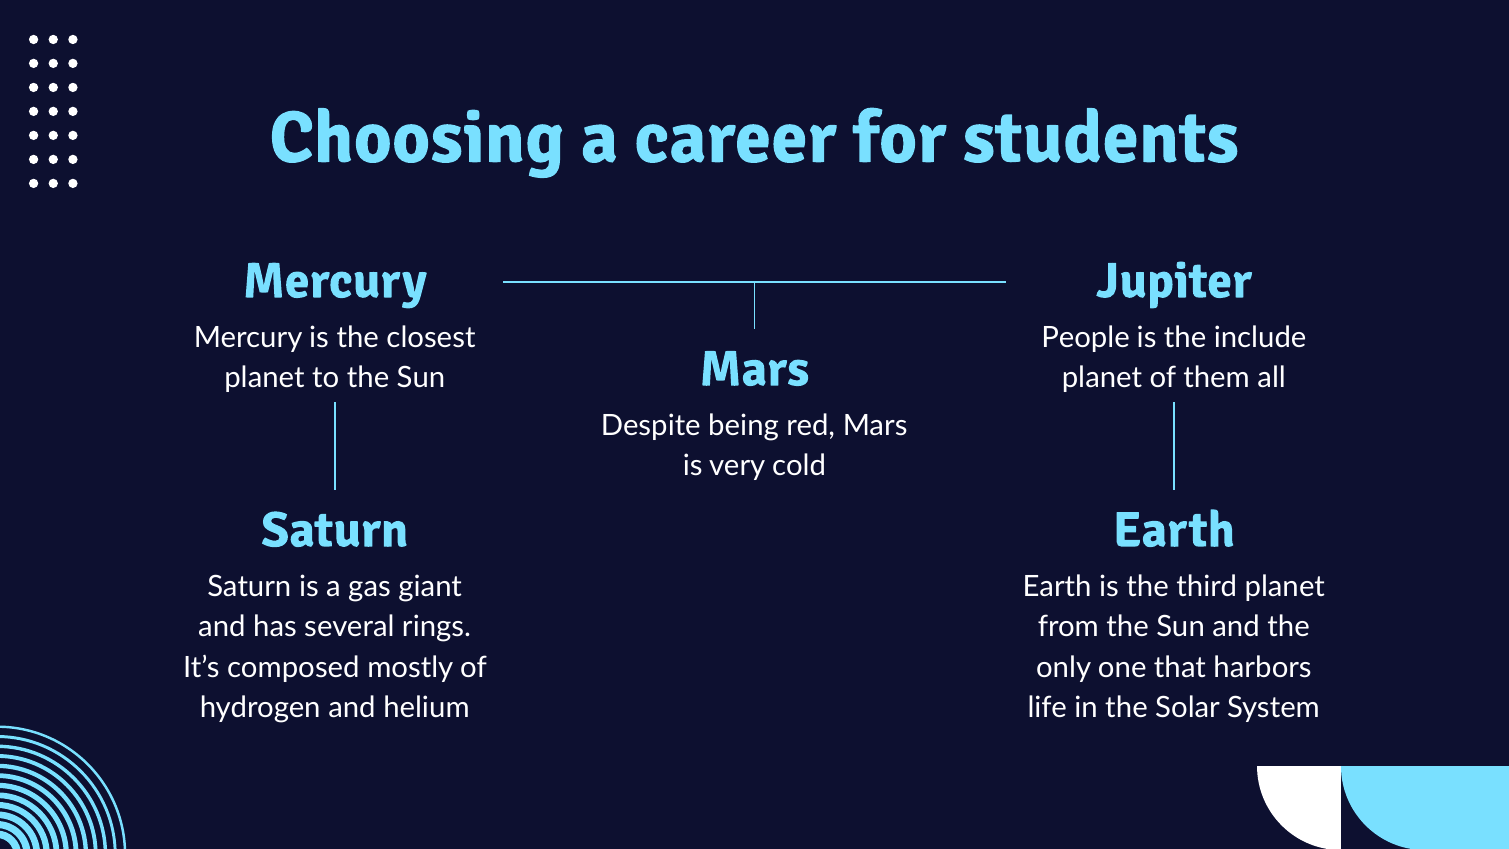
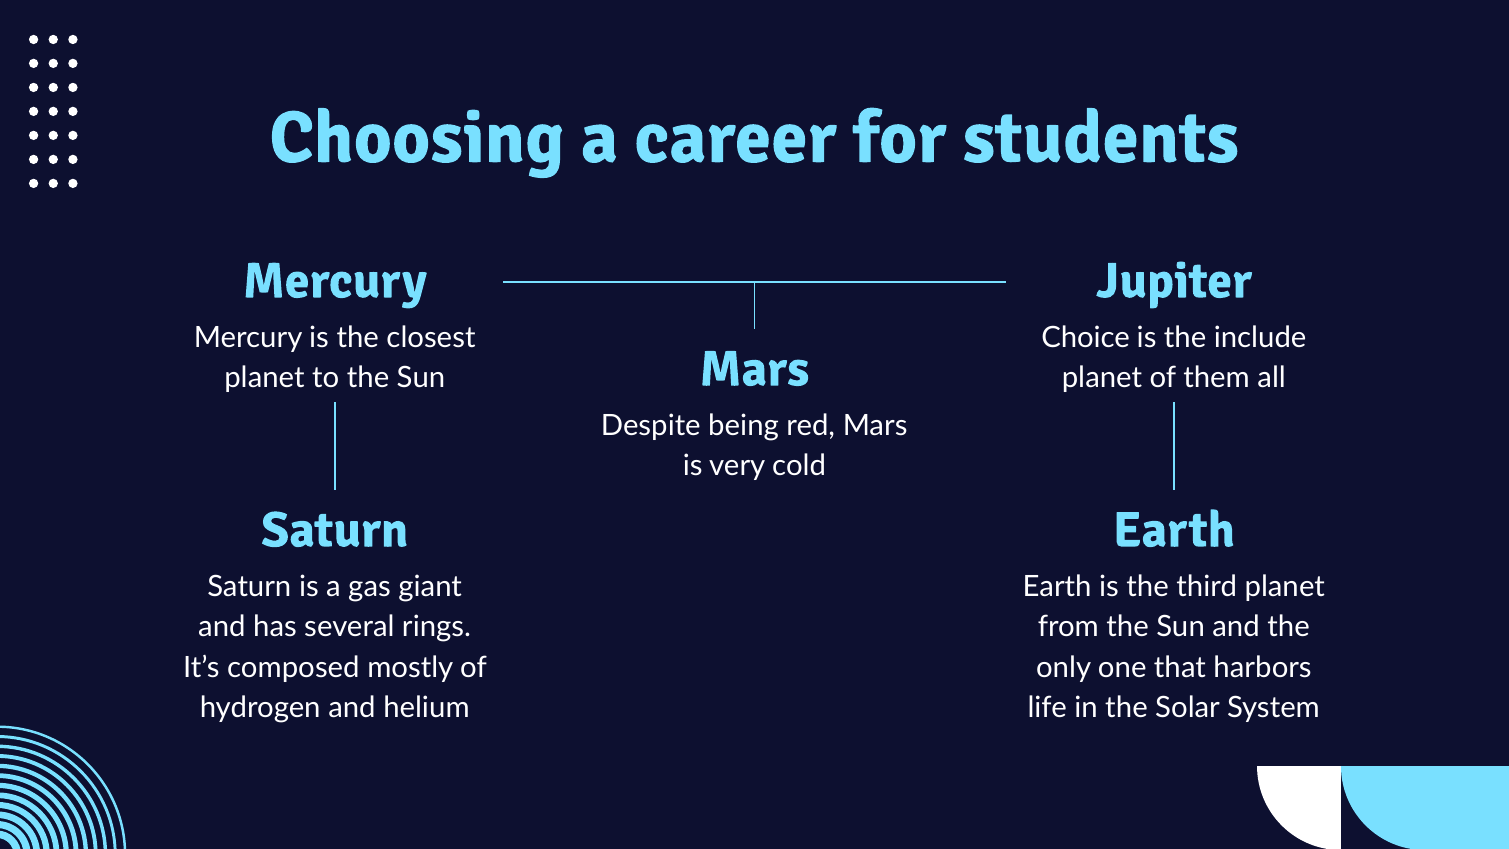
People: People -> Choice (1086, 337)
